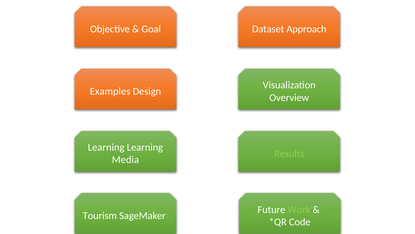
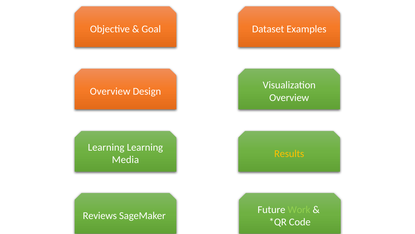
Approach: Approach -> Examples (306, 29)
Examples: Examples -> Overview (110, 91)
Results colour: light green -> yellow (289, 153)
Tourism: Tourism -> Reviews (100, 215)
